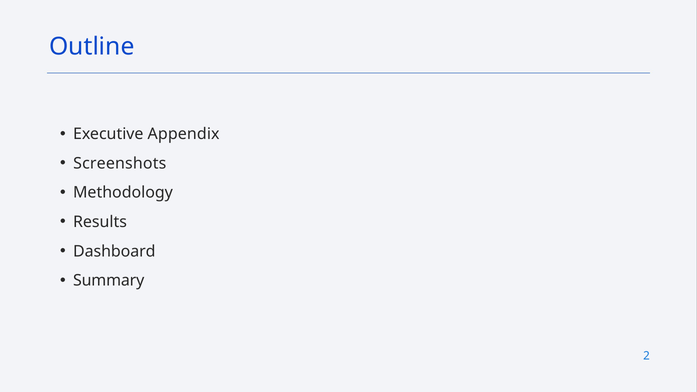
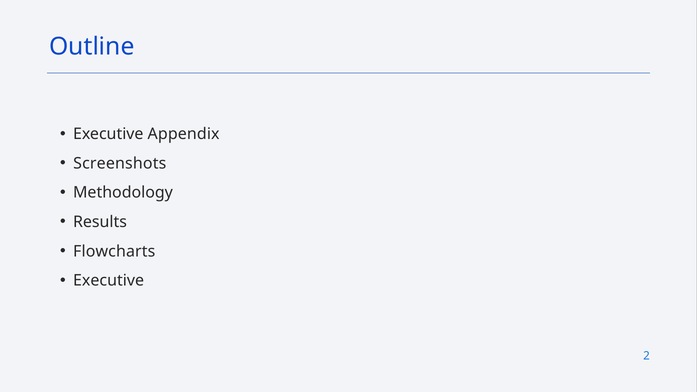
Dashboard: Dashboard -> Flowcharts (114, 251)
Summary: Summary -> Executive (109, 281)
